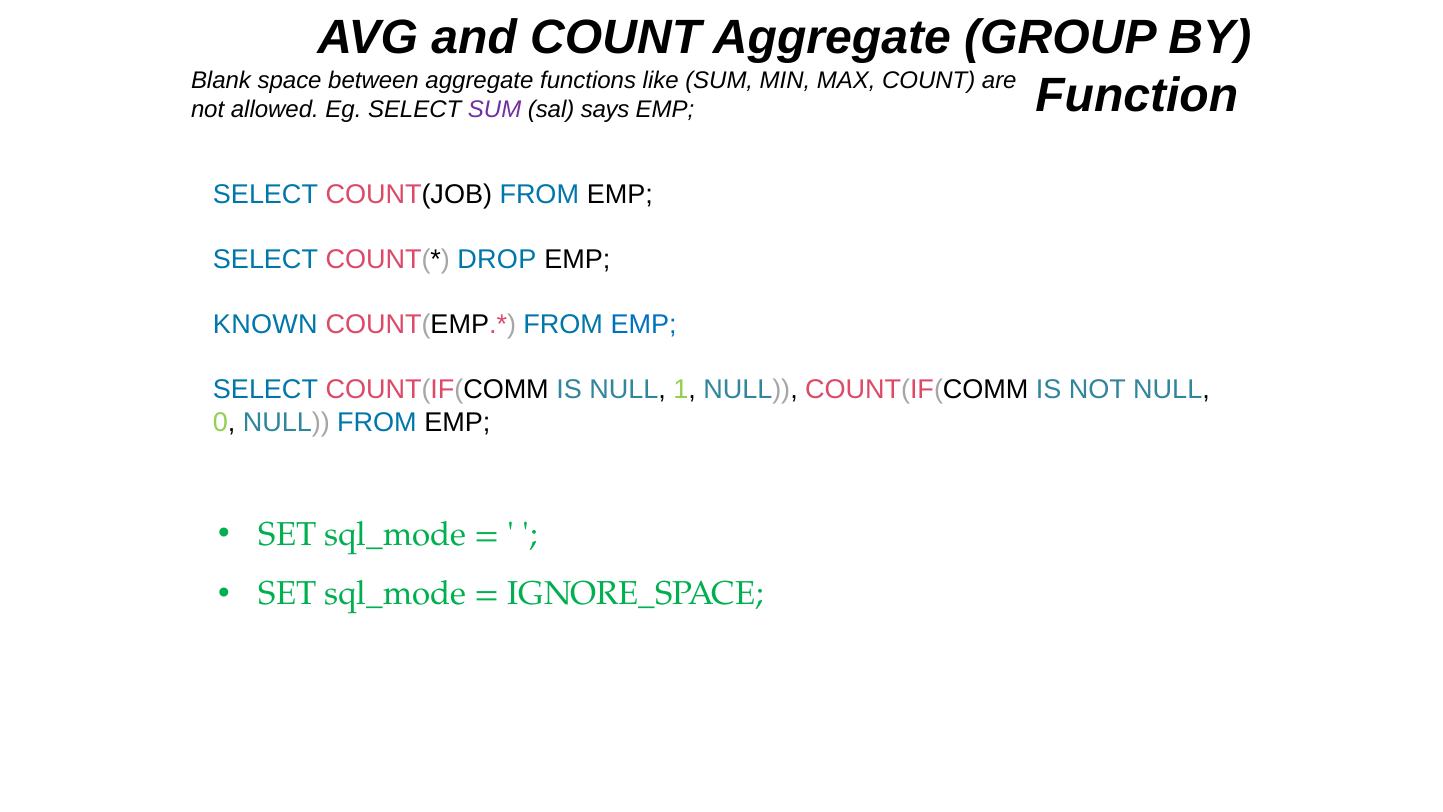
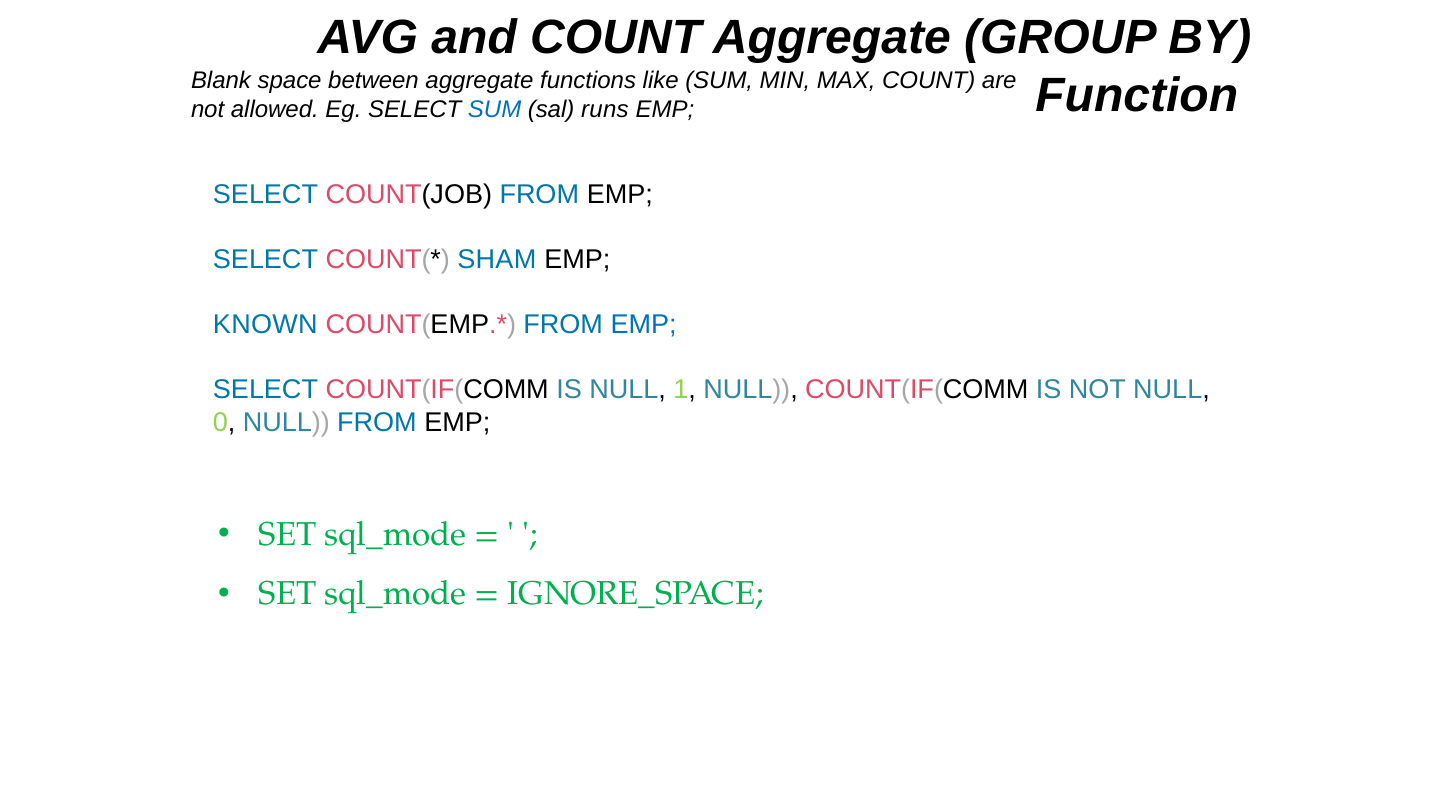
SUM colour: purple -> blue (495, 109)
says: says -> runs (605, 109)
DROP: DROP -> SHAM (497, 260)
